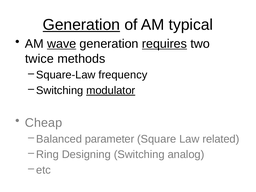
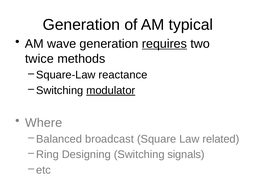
Generation underline: present -> none (81, 25)
wave underline: present -> none (62, 44)
frequency: frequency -> reactance (123, 75)
Cheap: Cheap -> Where (44, 123)
parameter: parameter -> broadcast (110, 139)
analog: analog -> signals (186, 154)
